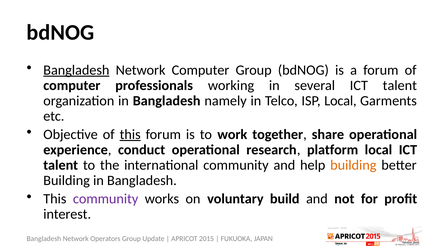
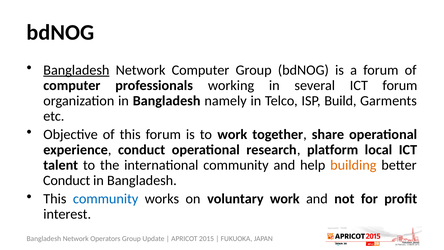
several ICT talent: talent -> forum (400, 85)
ISP Local: Local -> Build (340, 101)
this underline: present -> none (130, 134)
Building: Building -> Conduct (67, 180)
community colour: purple -> blue (106, 199)
voluntary build: build -> work (285, 199)
